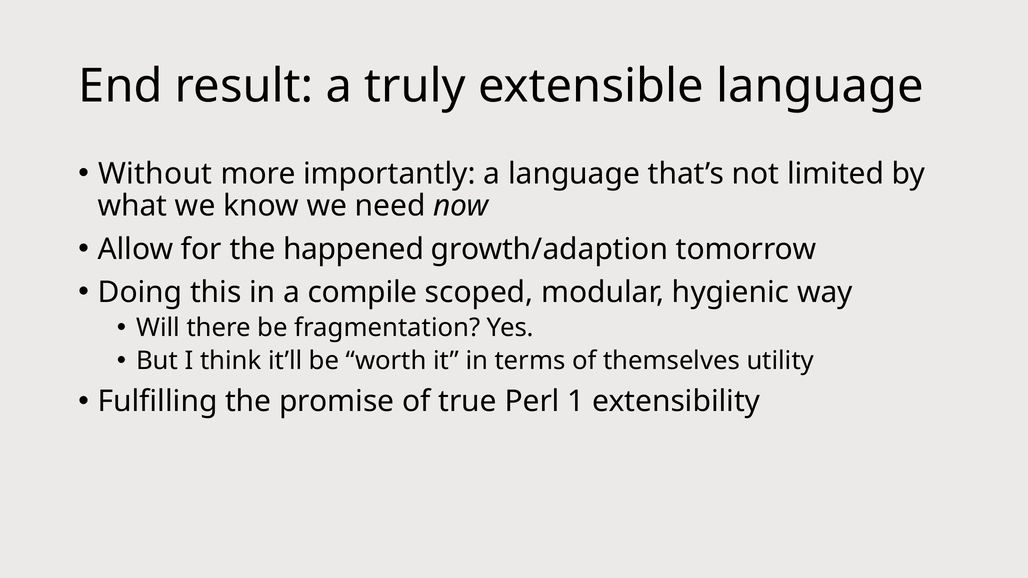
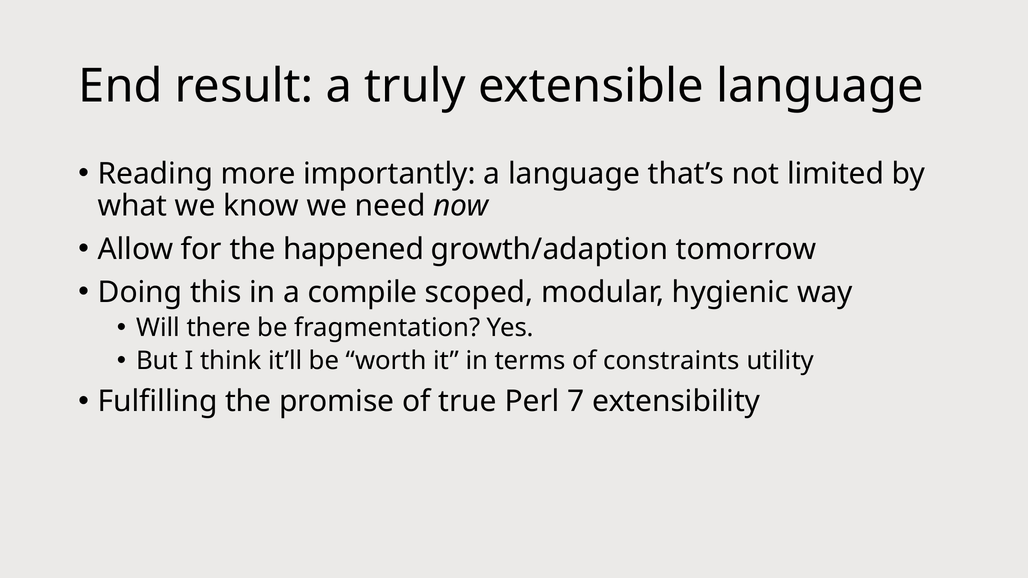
Without: Without -> Reading (155, 174)
themselves: themselves -> constraints (671, 361)
1: 1 -> 7 (576, 402)
